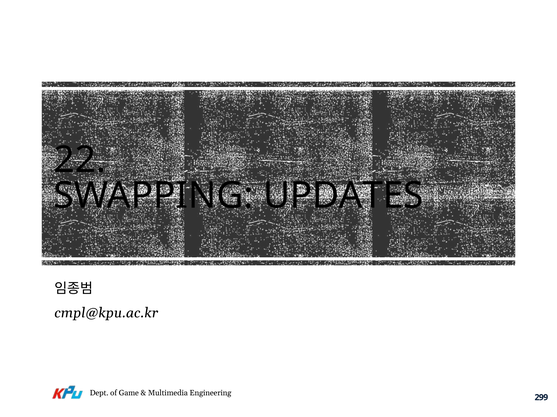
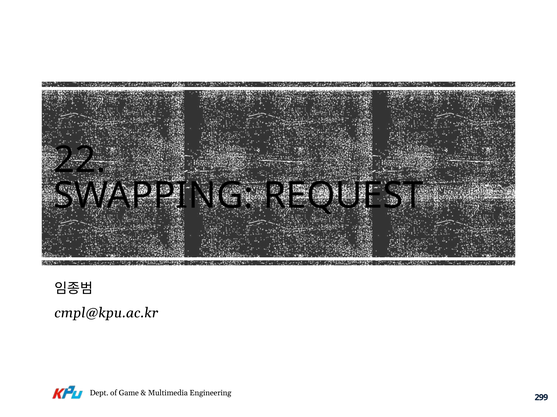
UPDATES: UPDATES -> REQUEST (343, 196)
